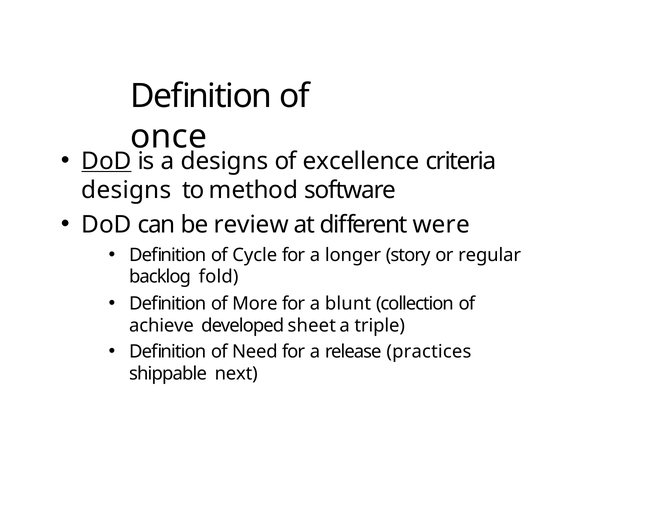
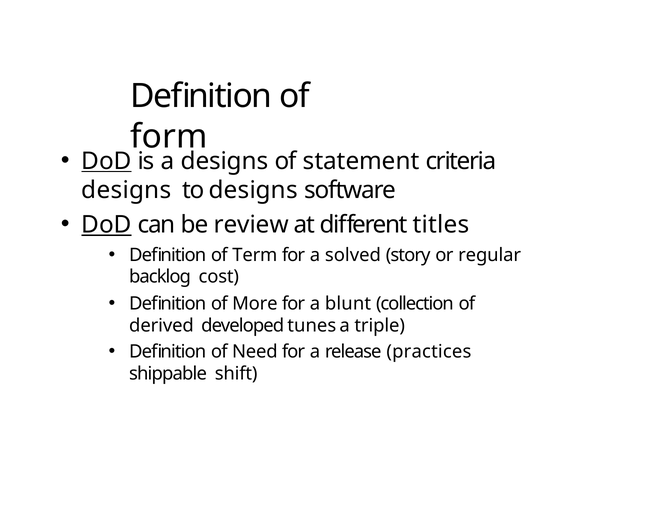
once: once -> form (169, 137)
excellence: excellence -> statement (361, 161)
to method: method -> designs (253, 190)
DoD underline: none -> present (106, 225)
were: were -> titles (441, 225)
Cycle: Cycle -> Term (255, 255)
longer: longer -> solved (353, 255)
fold: fold -> cost (219, 277)
achieve: achieve -> derived (161, 325)
sheet: sheet -> tunes (312, 325)
next: next -> shift (236, 373)
